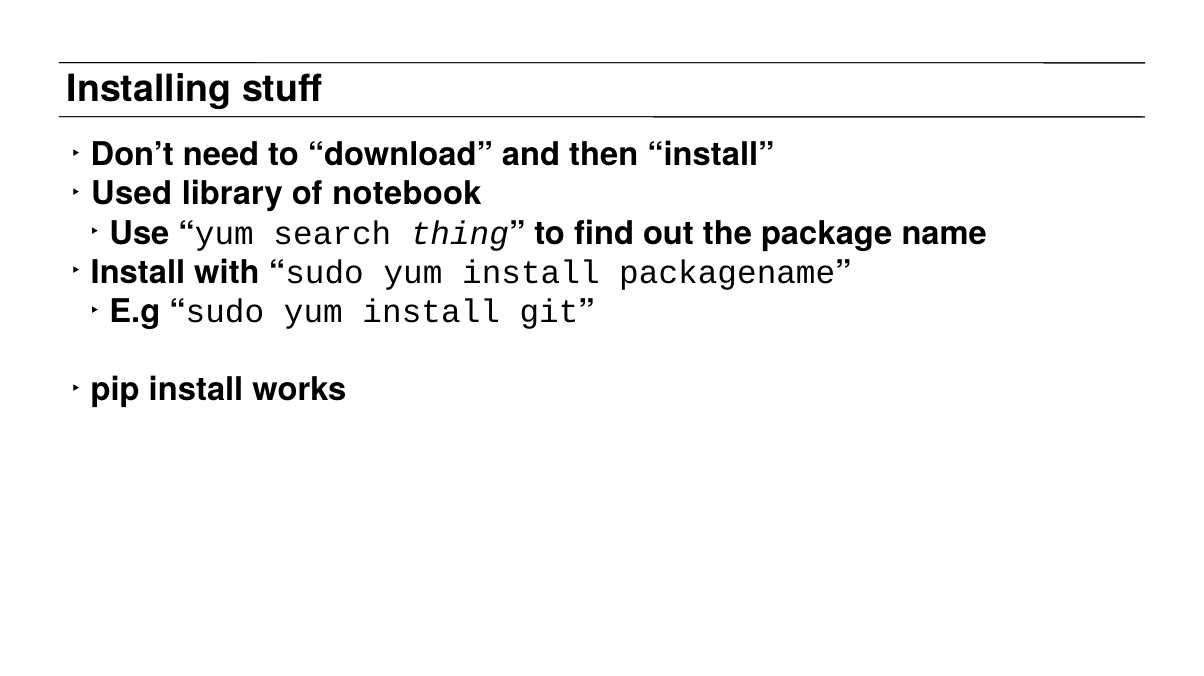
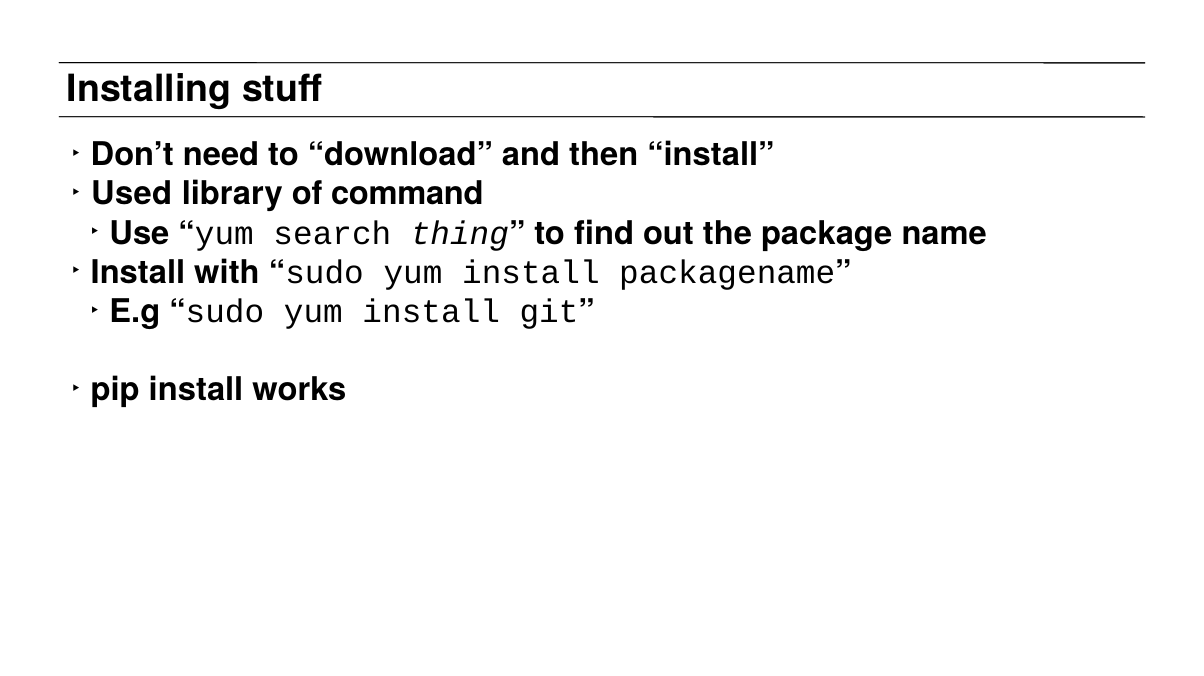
notebook: notebook -> command (407, 194)
